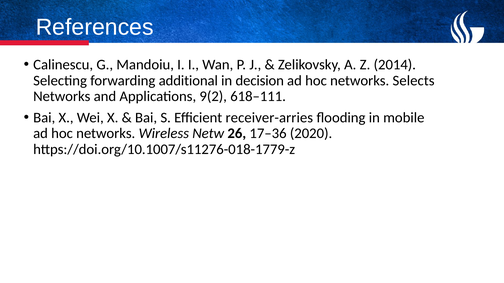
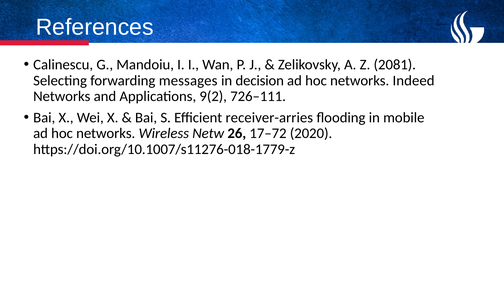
2014: 2014 -> 2081 (395, 65)
additional: additional -> messages (188, 81)
Selects: Selects -> Indeed (414, 81)
618–111: 618–111 -> 726–111 (258, 97)
17–36: 17–36 -> 17–72 (268, 134)
